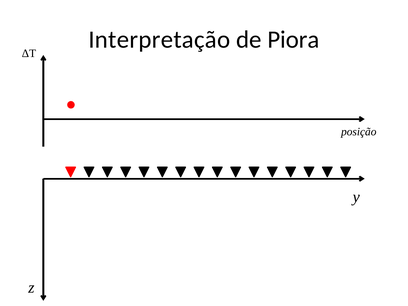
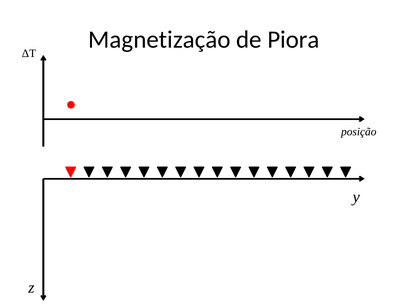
Interpretação: Interpretação -> Magnetização (159, 39)
